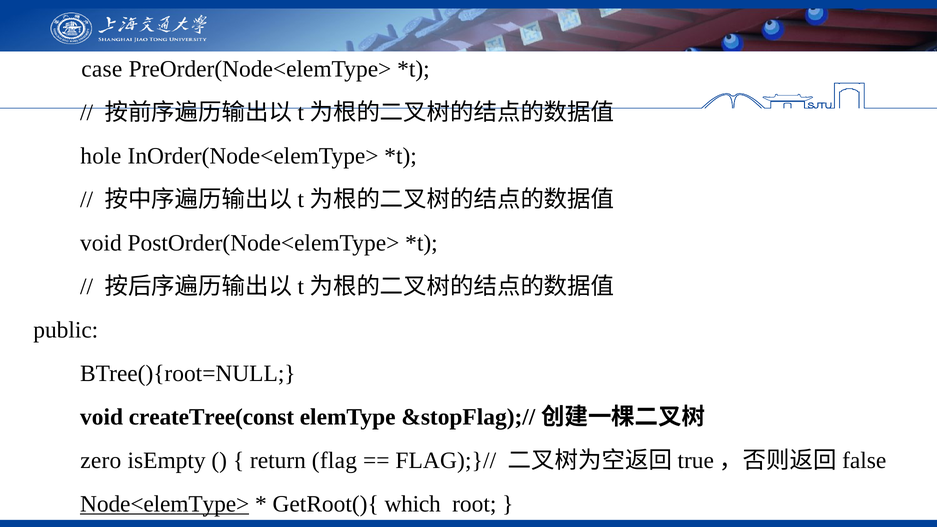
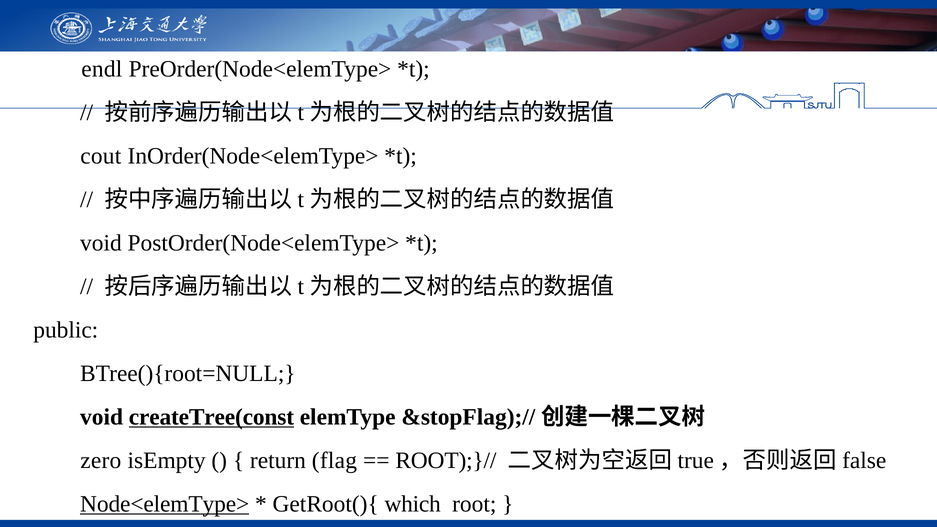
case: case -> endl (102, 69)
hole: hole -> cout (101, 156)
createTree(const underline: none -> present (211, 417)
FLAG);}//: FLAG);}// -> ROOT);}// (446, 460)
